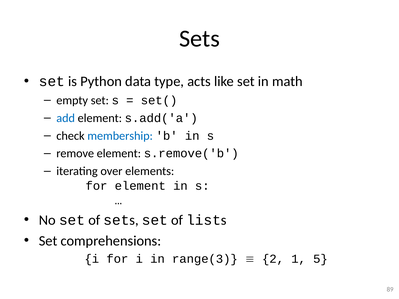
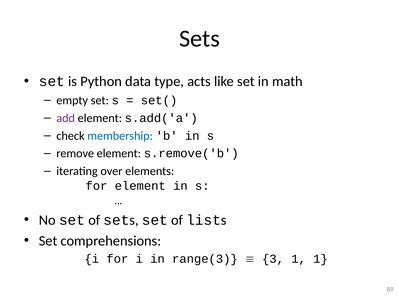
add colour: blue -> purple (66, 118)
2: 2 -> 3 (273, 259)
1 5: 5 -> 1 (320, 259)
